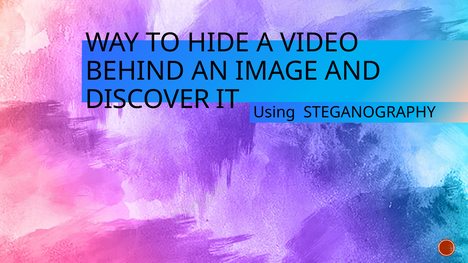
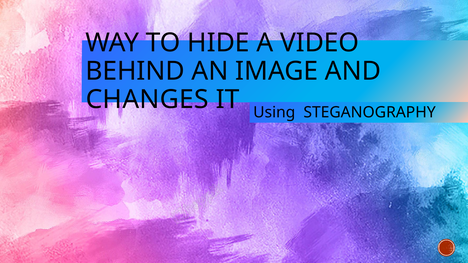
DISCOVER: DISCOVER -> CHANGES (147, 100)
